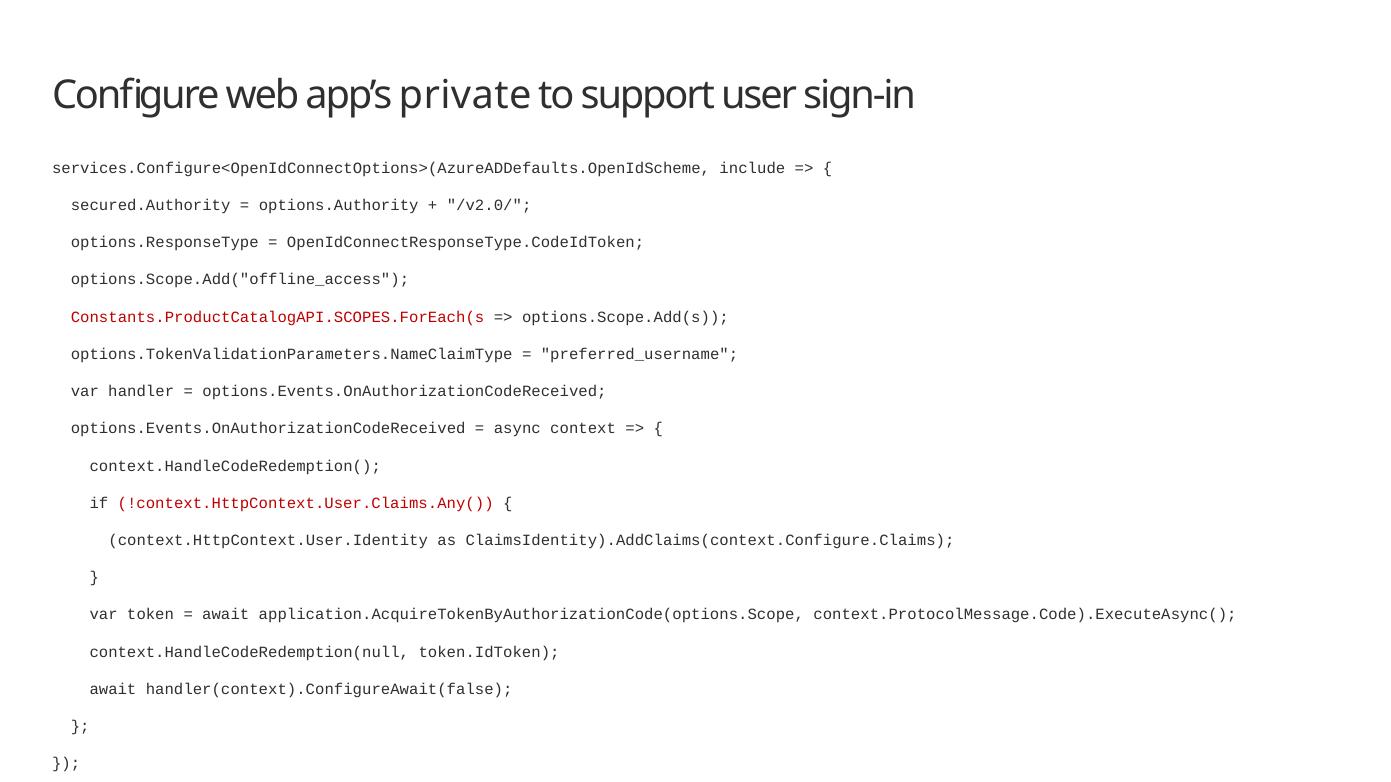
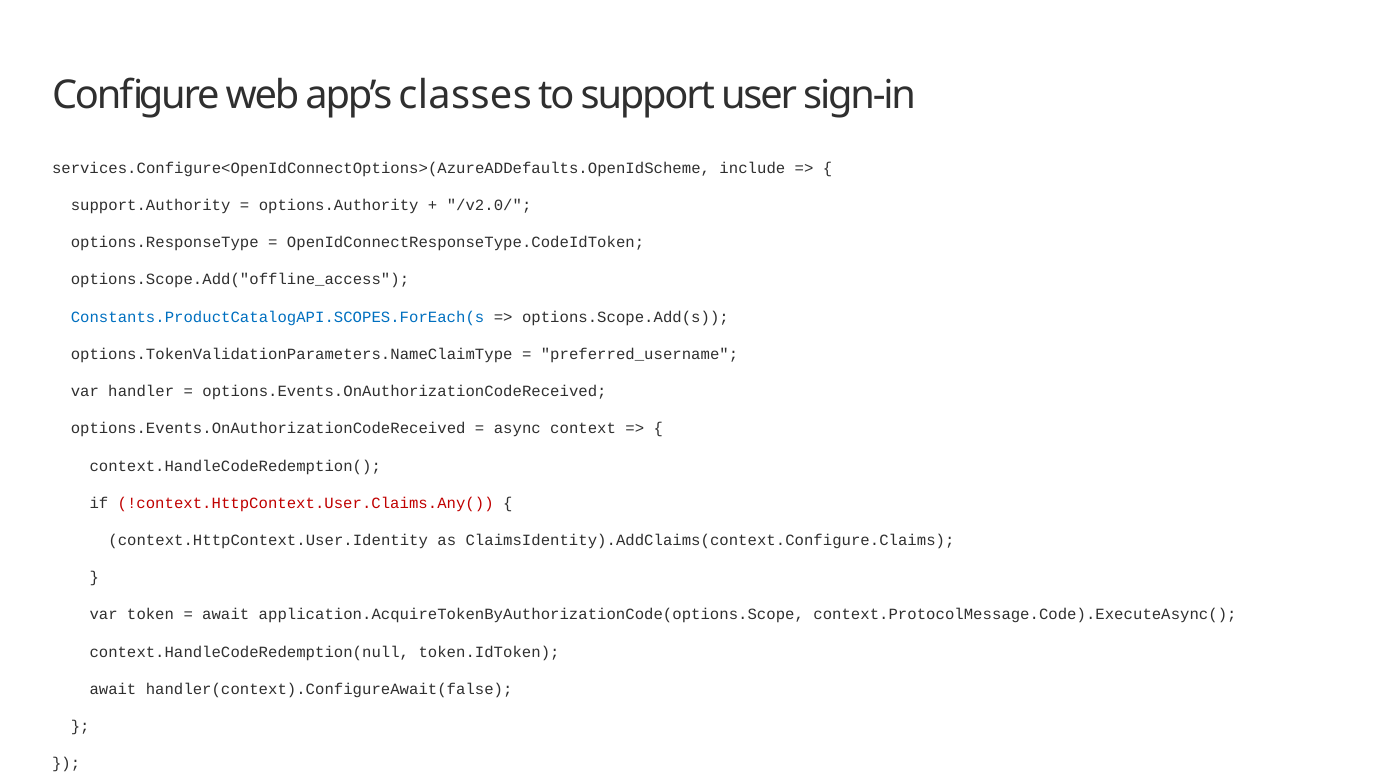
private: private -> classes (465, 95)
secured.Authority: secured.Authority -> support.Authority (151, 205)
Constants.ProductCatalogAPI.SCOPES.ForEach(s colour: red -> blue (278, 317)
